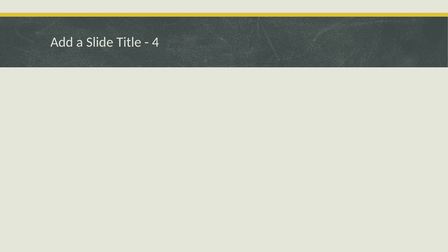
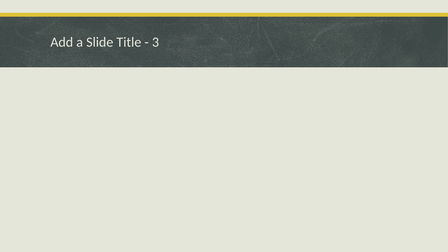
4: 4 -> 3 (155, 42)
